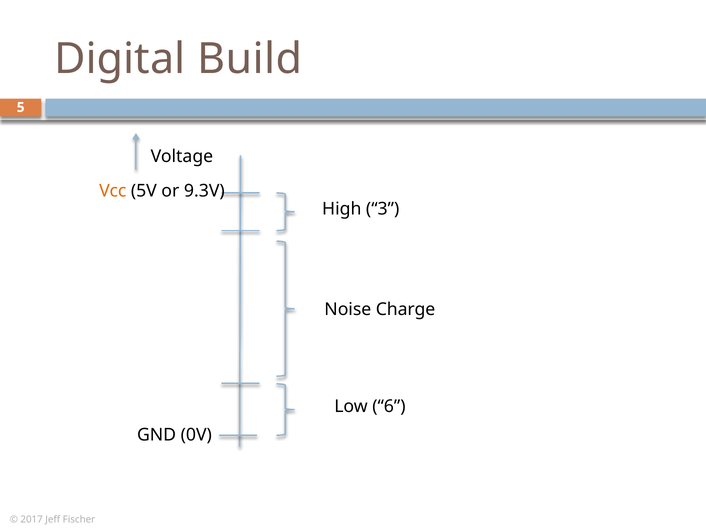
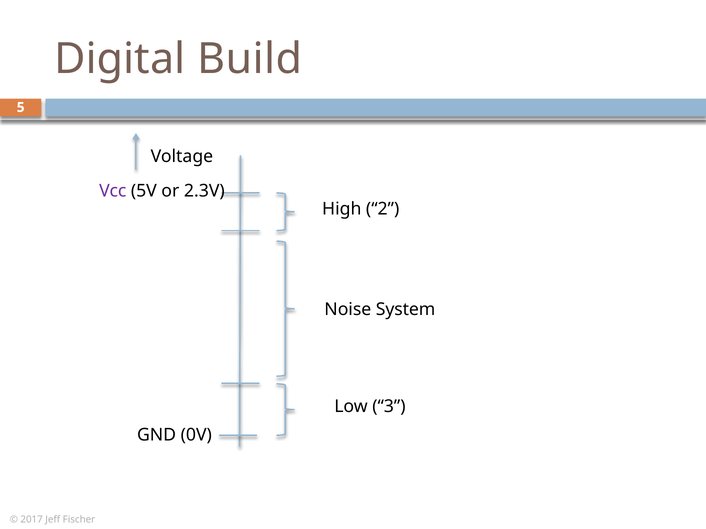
Vcc colour: orange -> purple (113, 191)
9.3V: 9.3V -> 2.3V (204, 191)
3: 3 -> 2 (383, 209)
Charge: Charge -> System (406, 310)
6: 6 -> 3 (389, 407)
